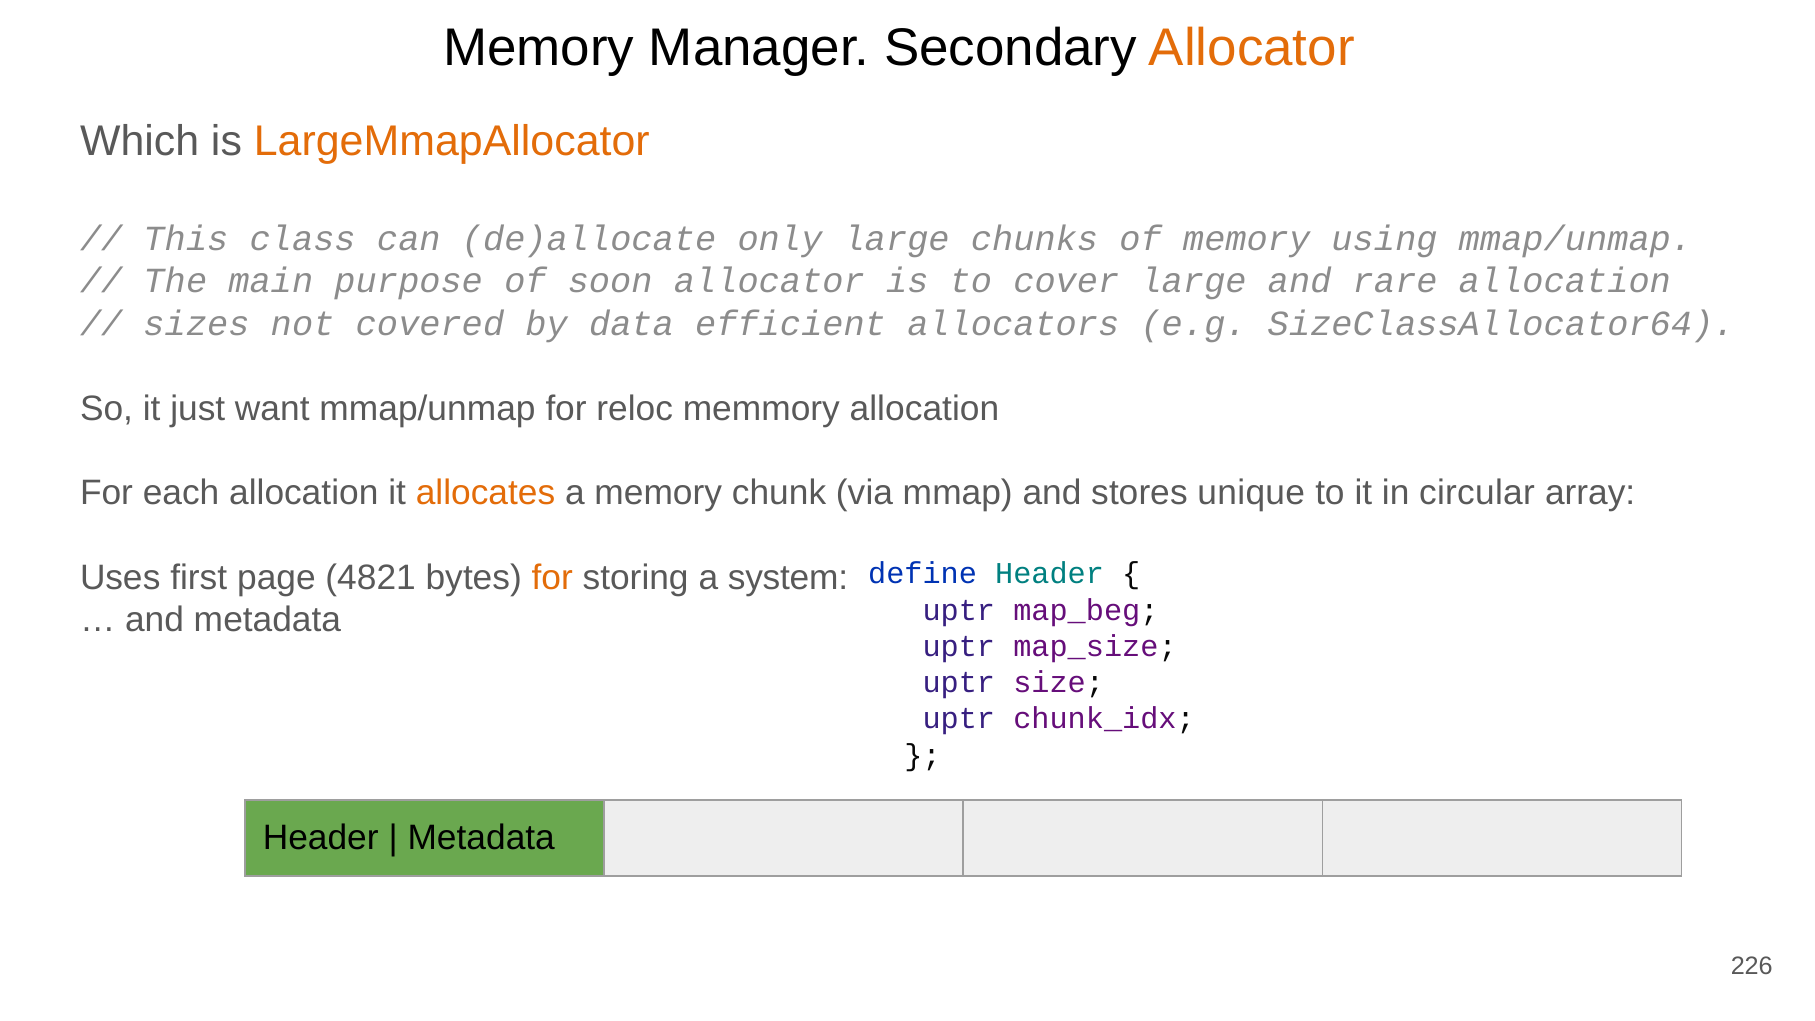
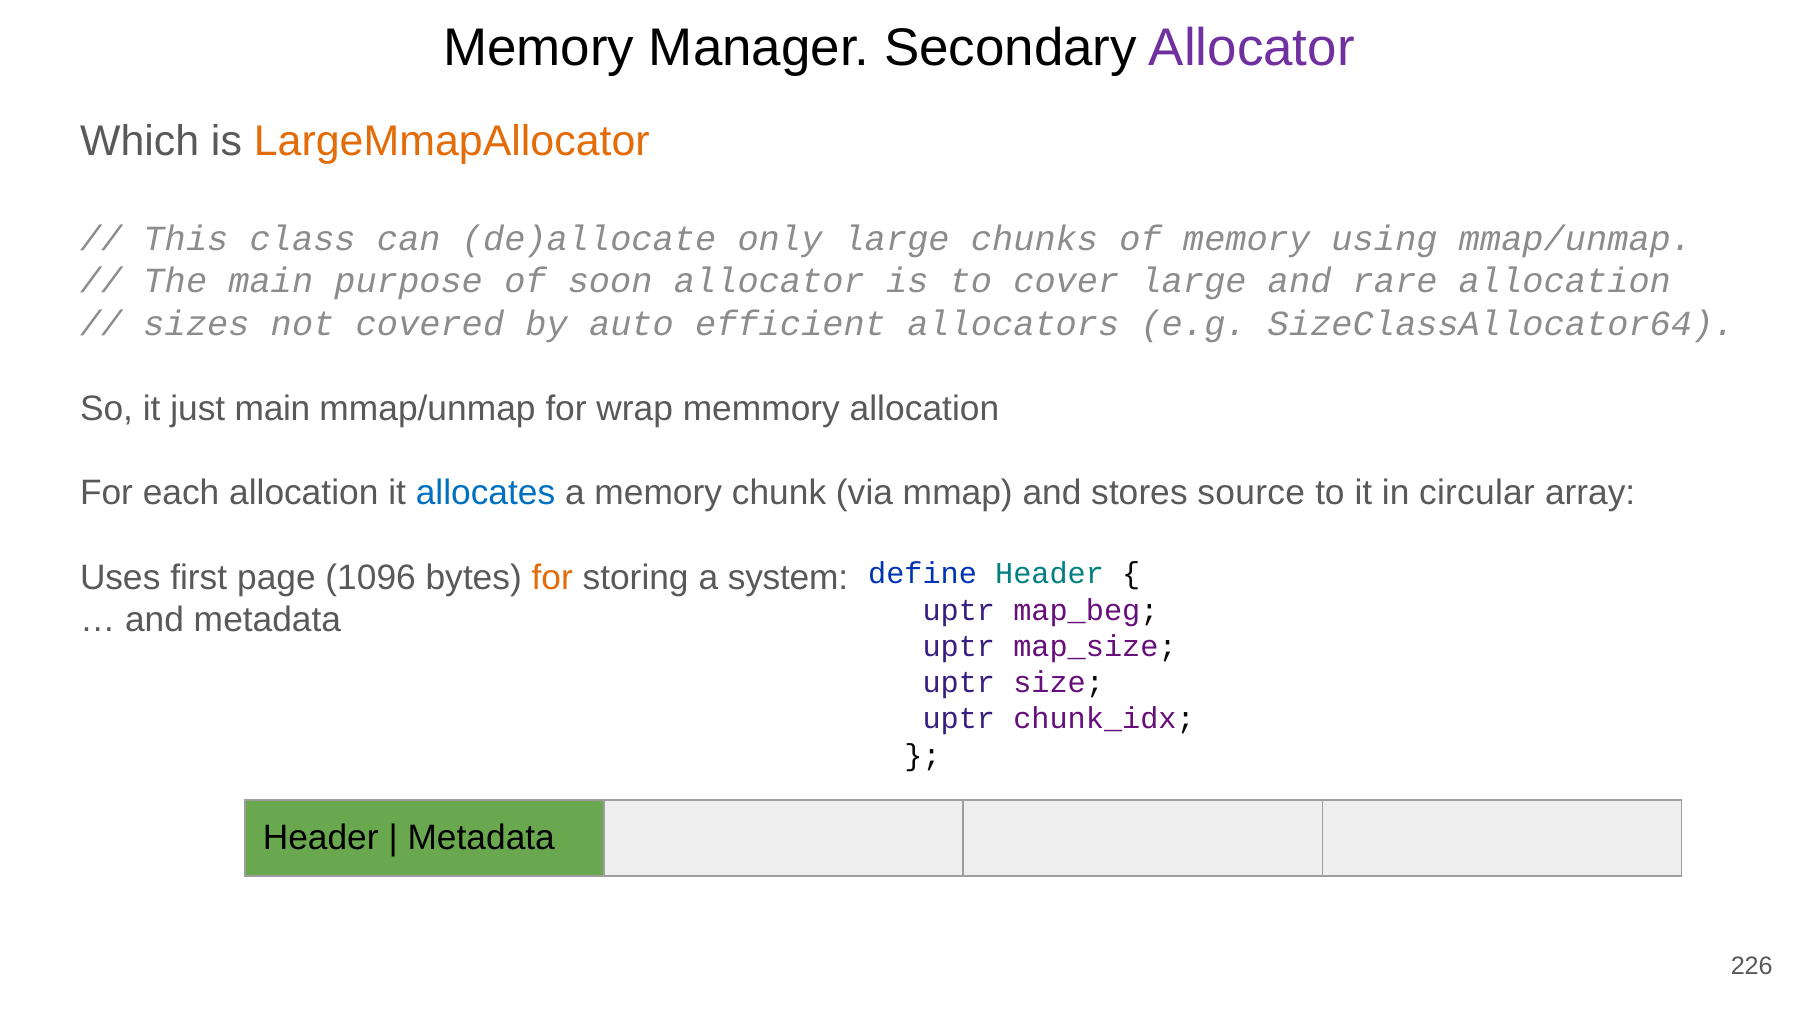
Allocator colour: orange -> purple (1252, 48)
data: data -> auto (631, 324)
just want: want -> main (272, 408)
reloc: reloc -> wrap (635, 408)
allocates colour: orange -> blue (485, 493)
unique: unique -> source (1251, 493)
4821: 4821 -> 1096 (371, 578)
